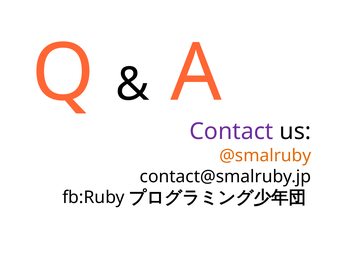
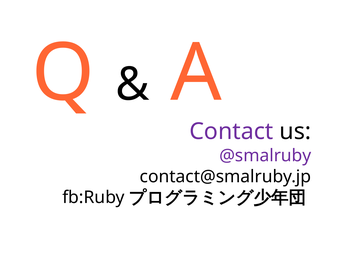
@smalruby colour: orange -> purple (265, 155)
